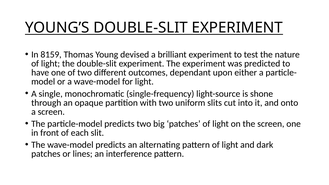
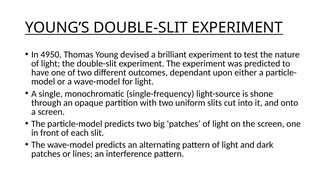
8159: 8159 -> 4950 (51, 55)
